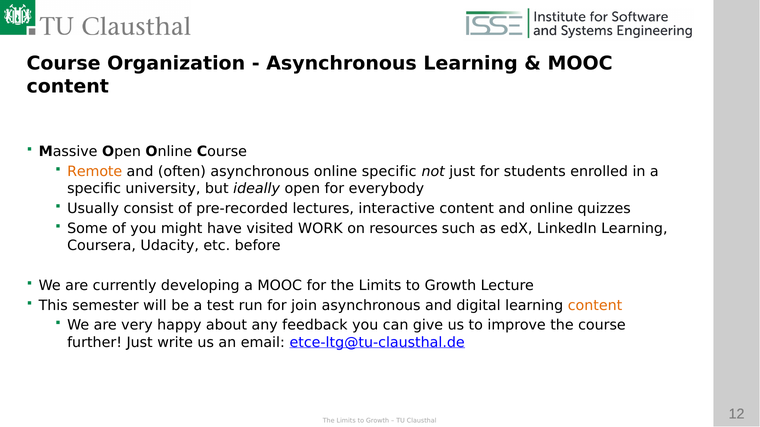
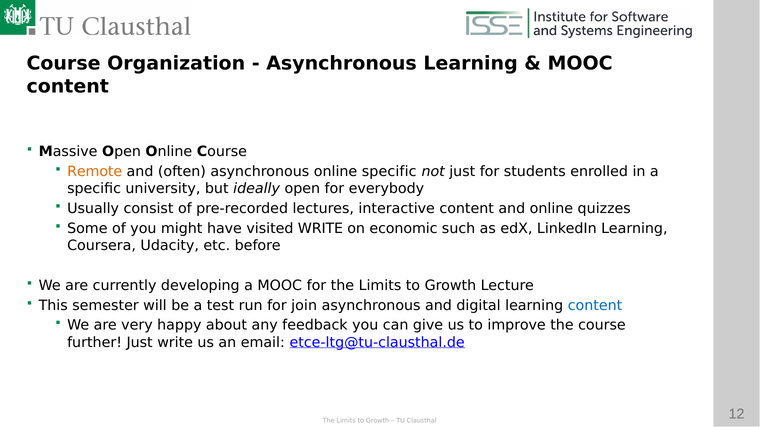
visited WORK: WORK -> WRITE (320, 229)
resources: resources -> economic (403, 229)
content colour: orange -> blue (595, 306)
